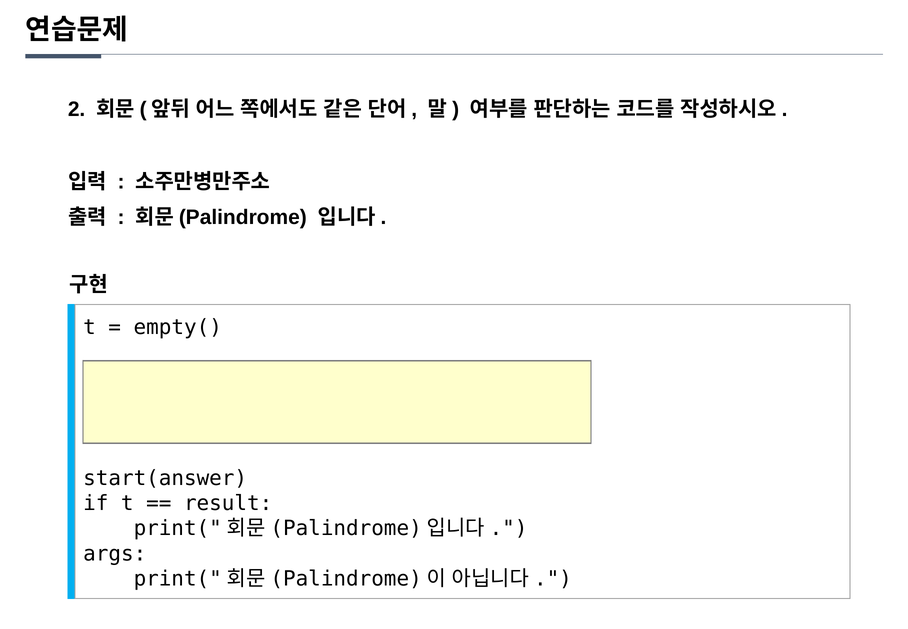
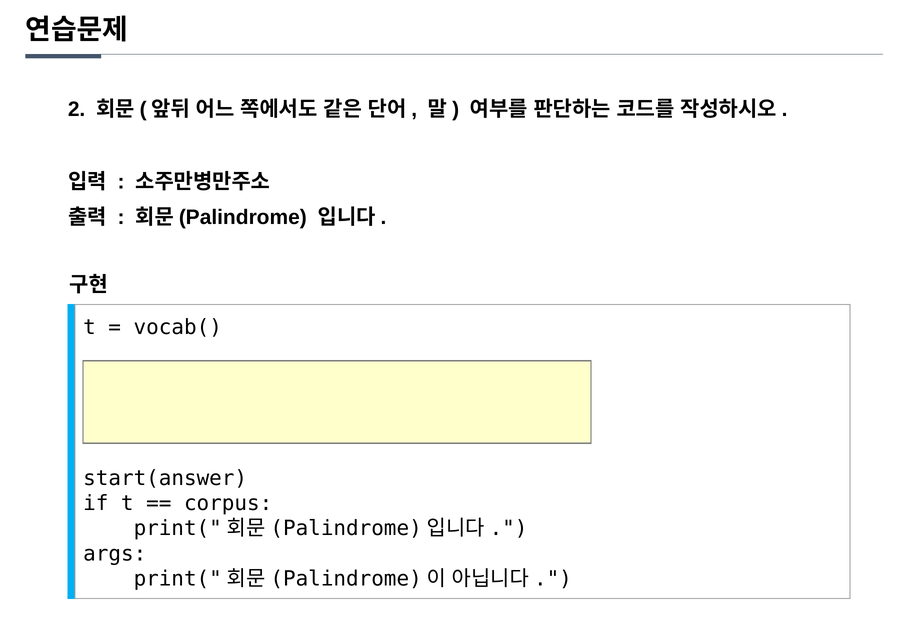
empty(: empty( -> vocab( (178, 327)
result: result -> corpus (228, 503)
